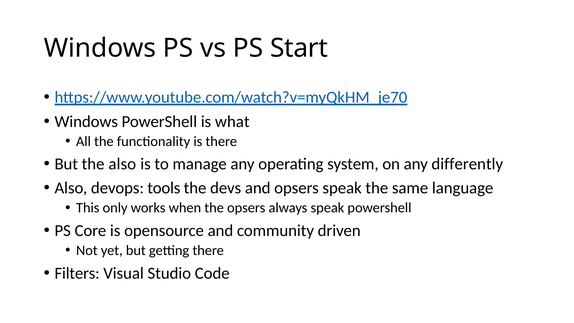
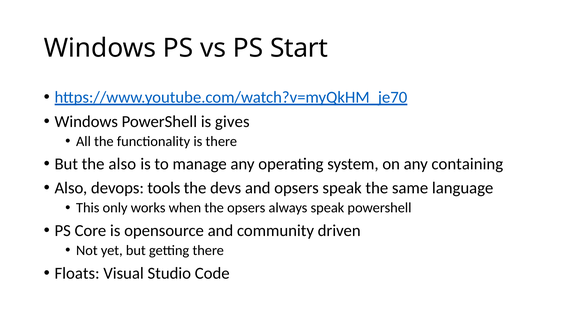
what: what -> gives (232, 121)
differently: differently -> containing (467, 164)
Filters: Filters -> Floats (77, 273)
